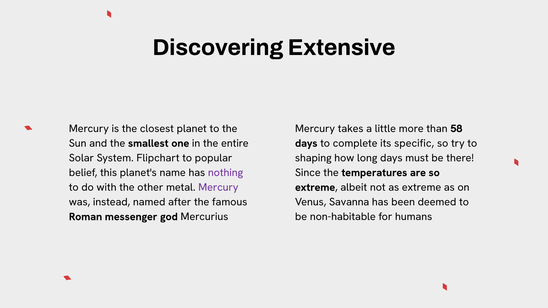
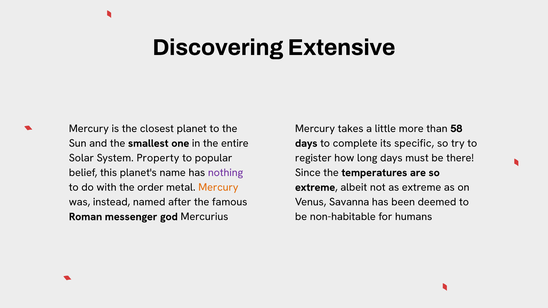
Flipchart: Flipchart -> Property (158, 158)
shaping: shaping -> register (313, 158)
other: other -> order (150, 187)
Mercury colour: purple -> orange (218, 187)
